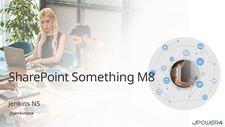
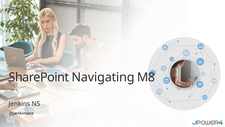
Something: Something -> Navigating (103, 77)
